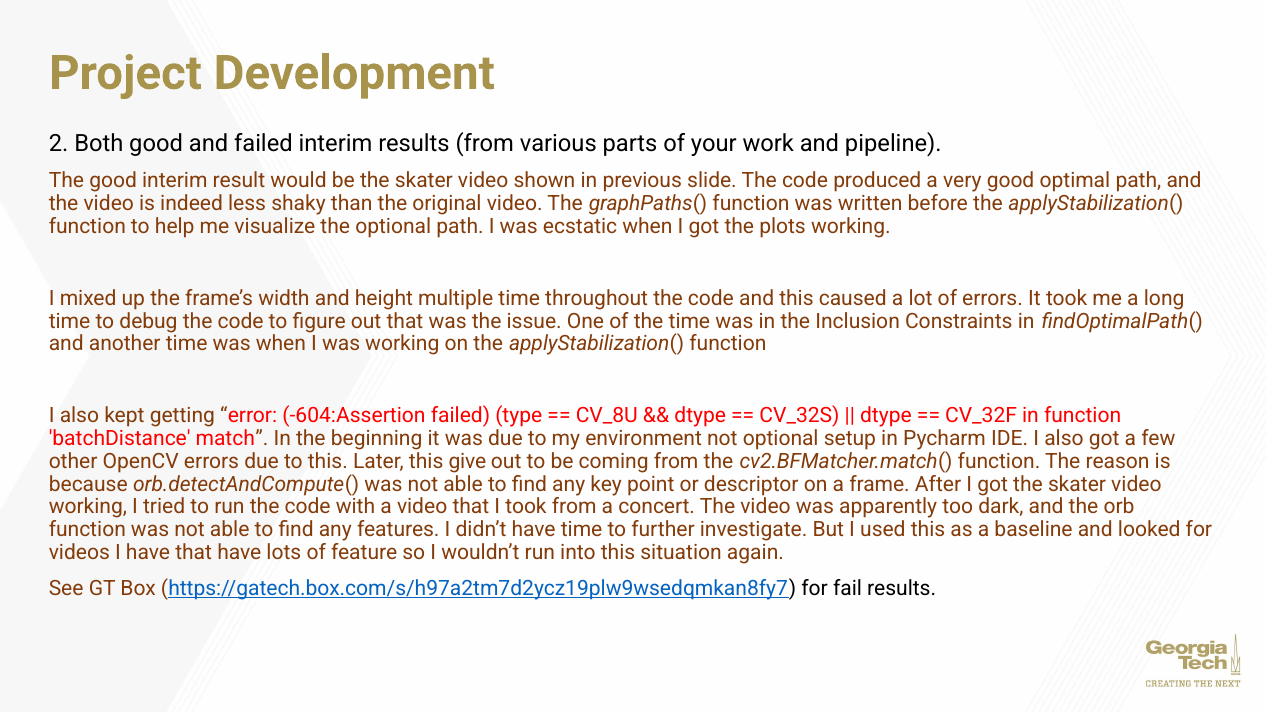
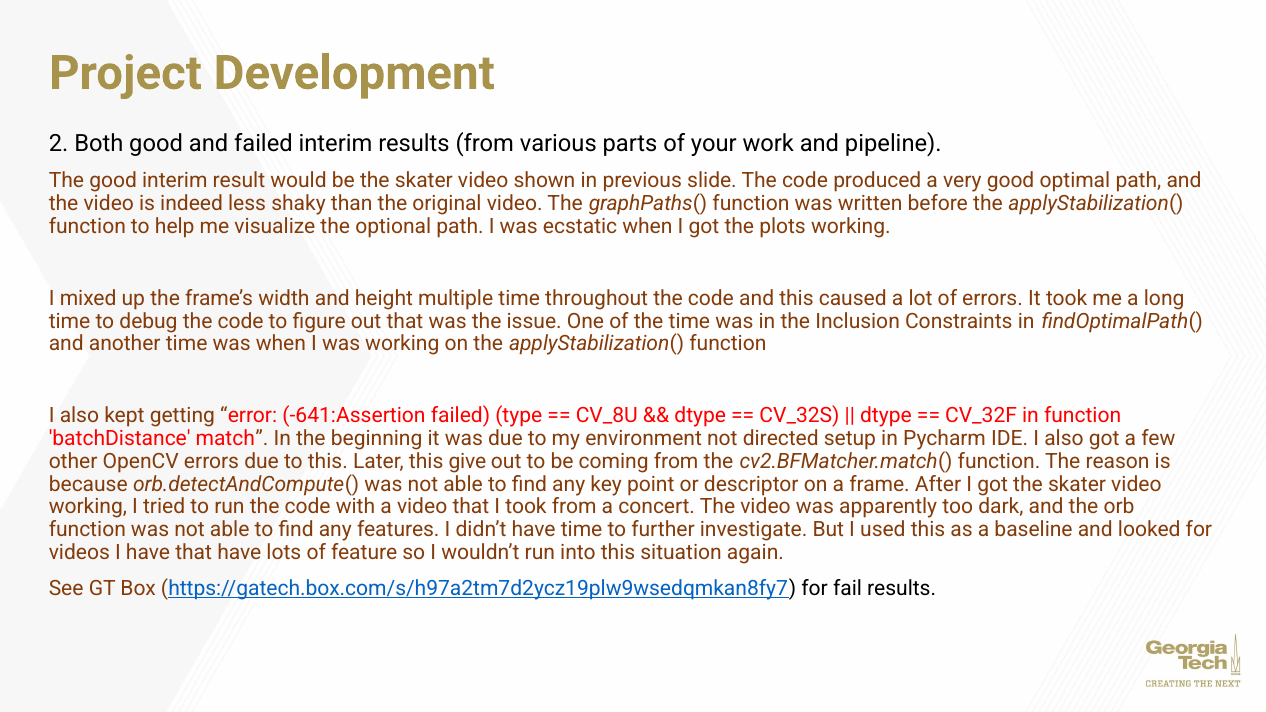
-604:Assertion: -604:Assertion -> -641:Assertion (354, 416)
not optional: optional -> directed (781, 439)
